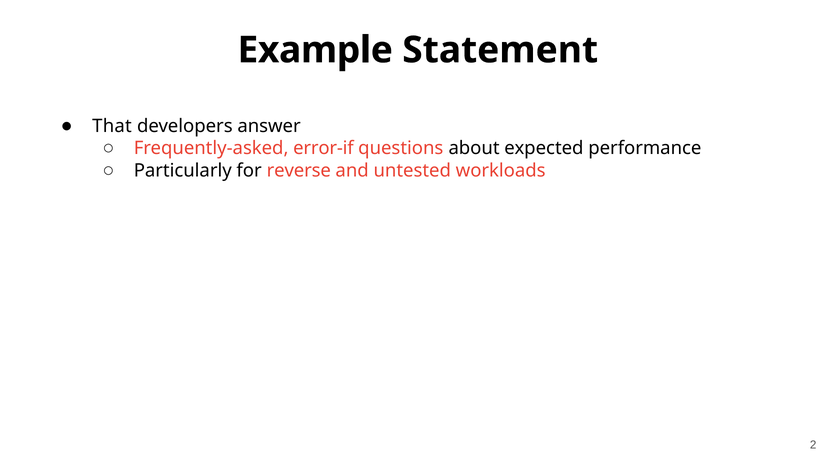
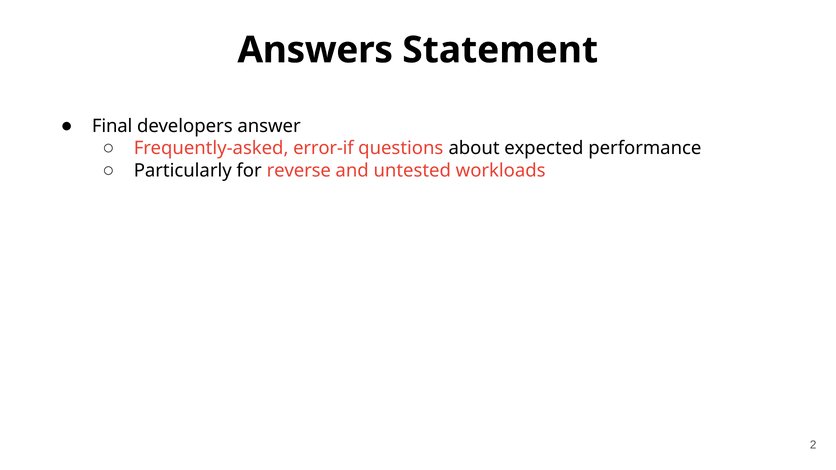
Example: Example -> Answers (315, 50)
That: That -> Final (112, 126)
